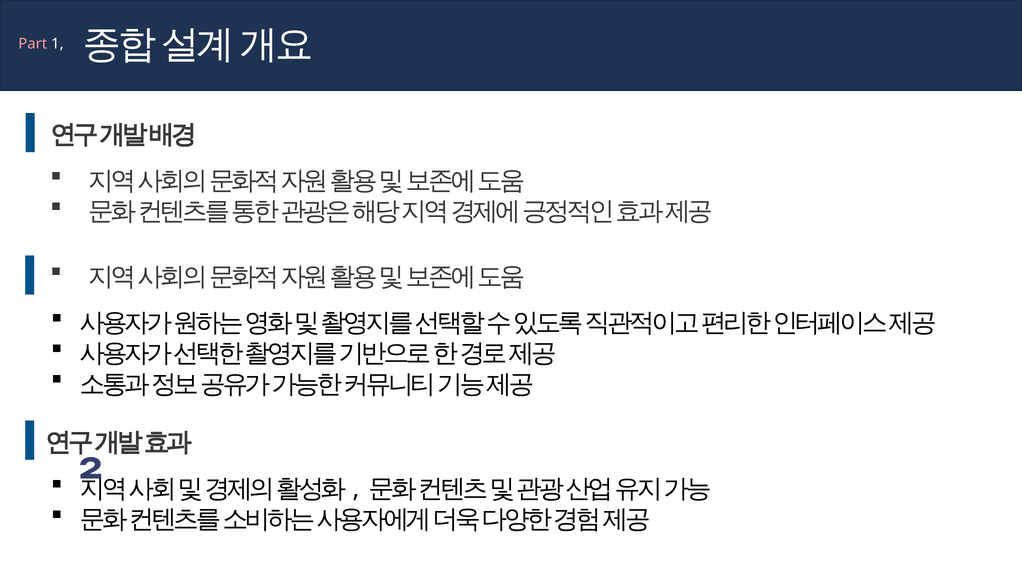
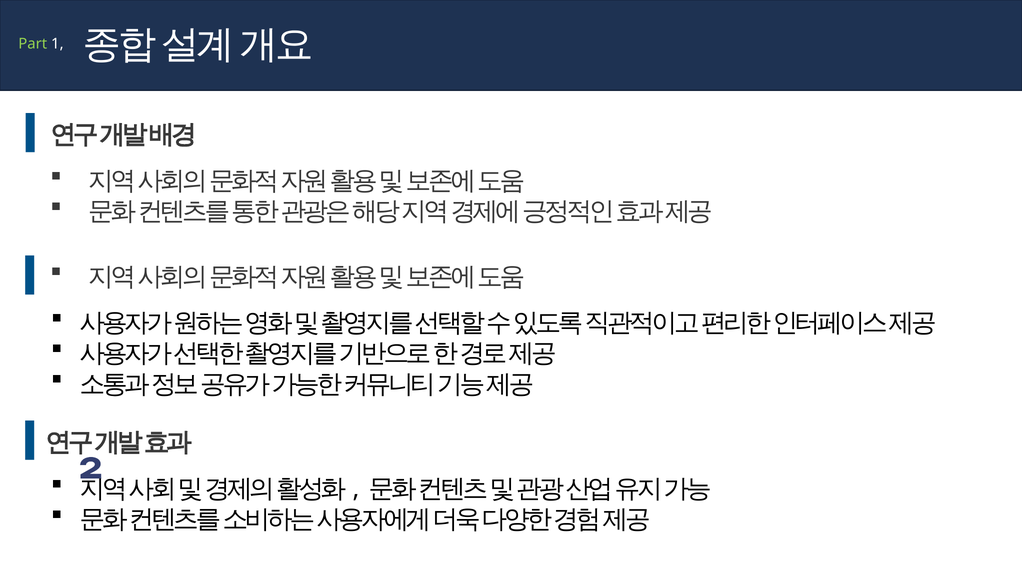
Part colour: pink -> light green (33, 44)
